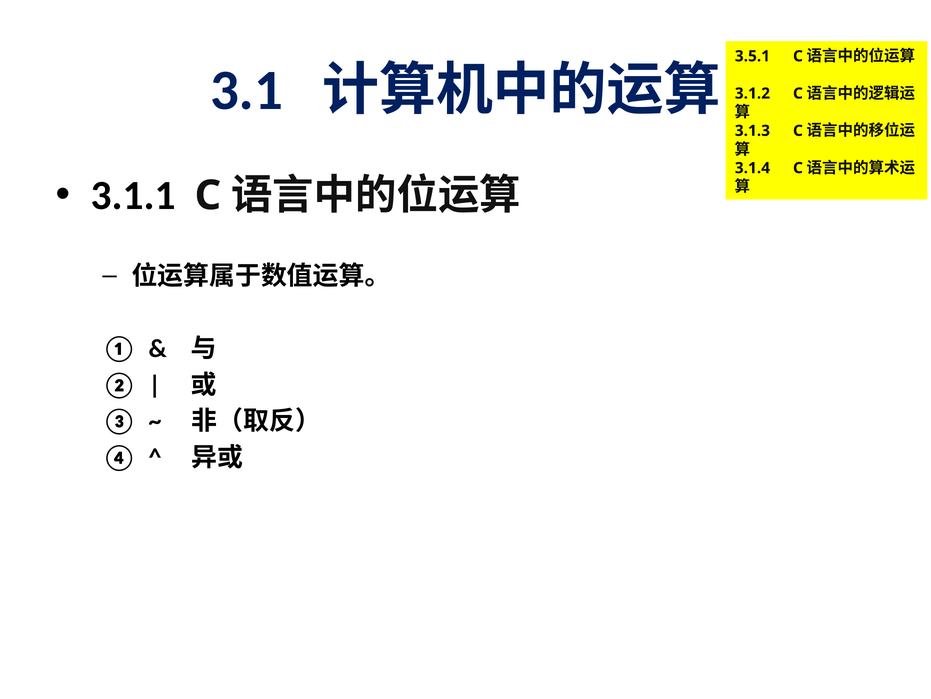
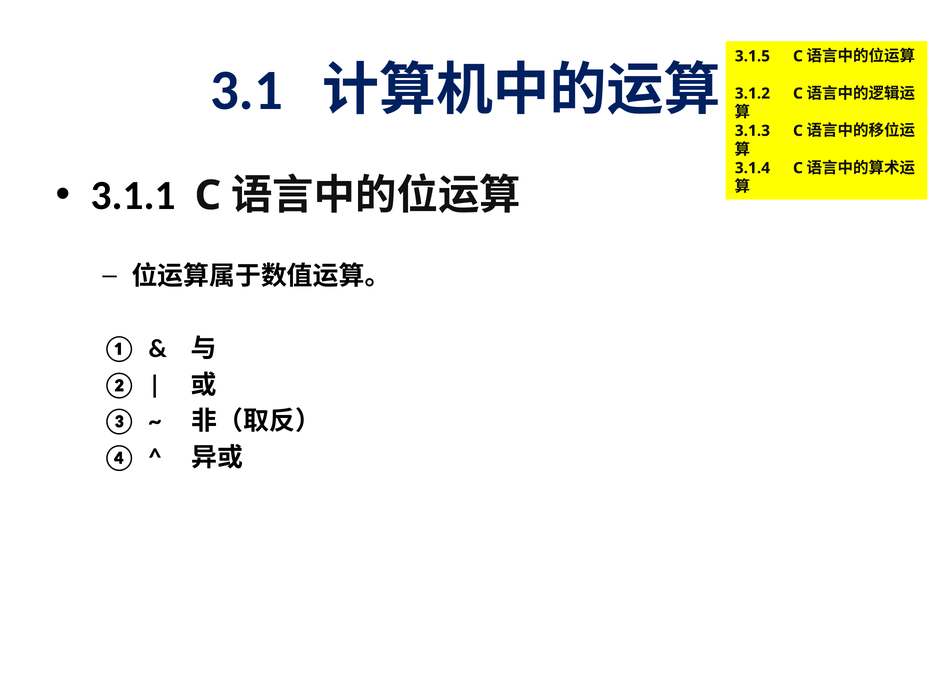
3.5.1: 3.5.1 -> 3.1.5 (752, 56)
